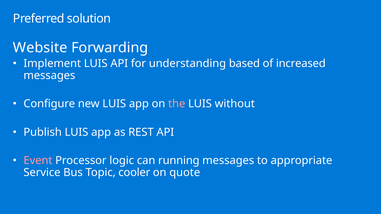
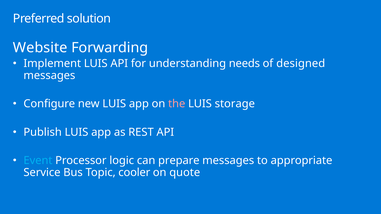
based: based -> needs (244, 64)
increased: increased -> designed (301, 64)
without: without -> storage (235, 104)
Event colour: pink -> light blue (38, 161)
running: running -> prepare (179, 161)
